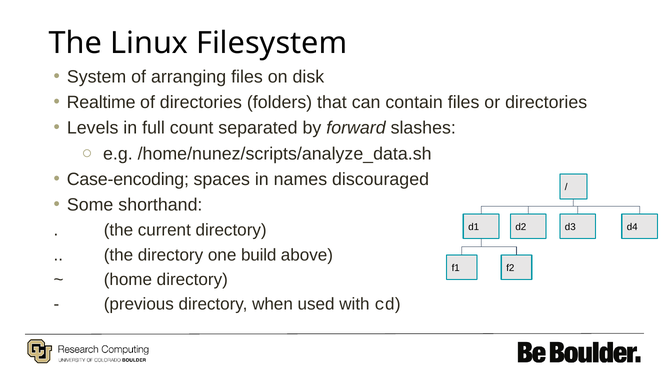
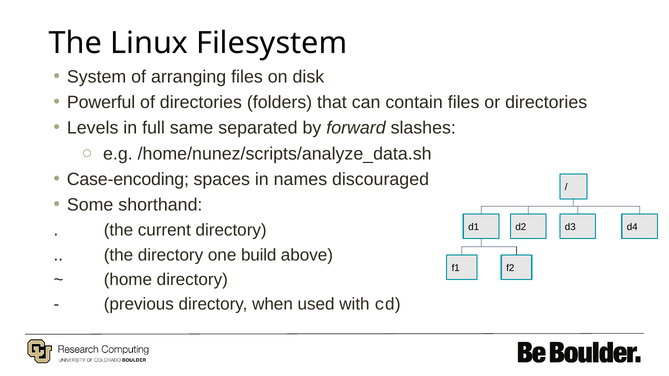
Realtime: Realtime -> Powerful (101, 103)
count: count -> same (192, 128)
